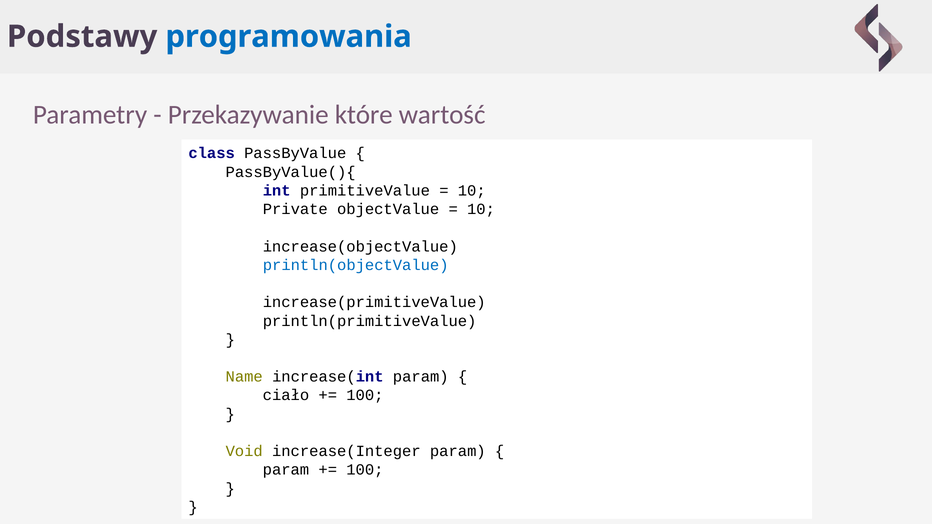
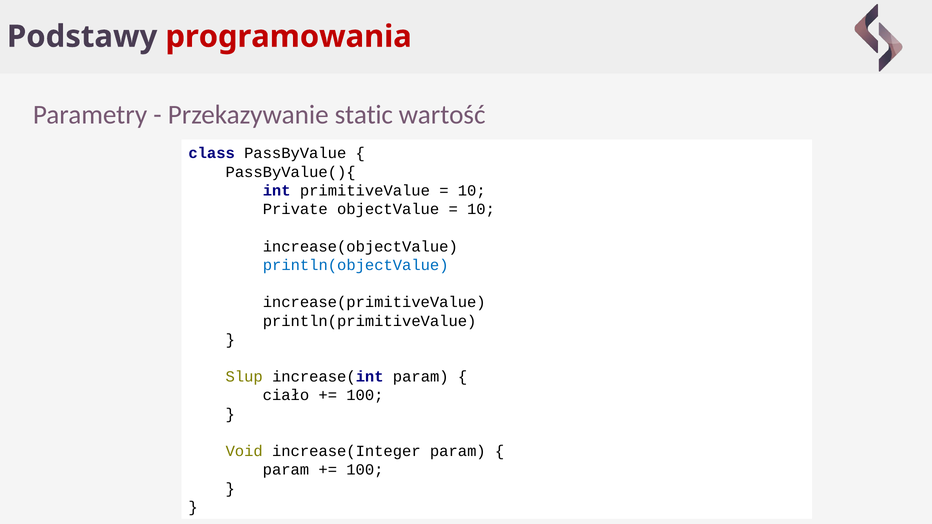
programowania colour: blue -> red (289, 37)
które: które -> static (364, 115)
Name: Name -> Slup (244, 377)
